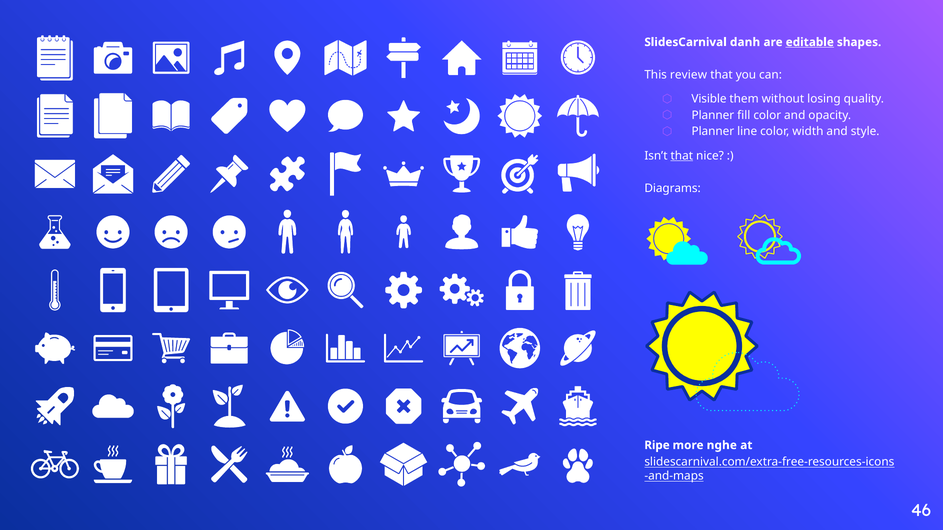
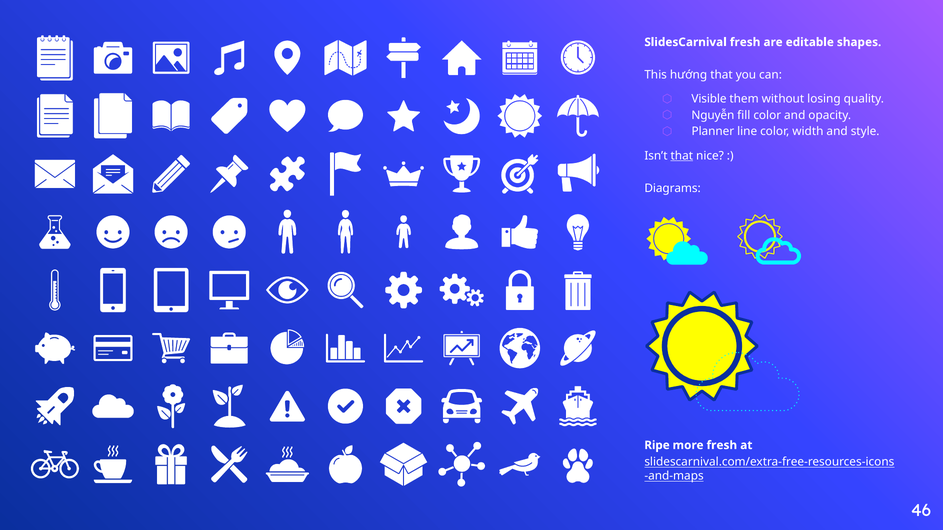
SlidesCarnival danh: danh -> fresh (745, 42)
editable underline: present -> none (810, 42)
review: review -> hướng (689, 75)
Planner: Planner -> Nguyễn (713, 115)
more nghe: nghe -> fresh (722, 446)
